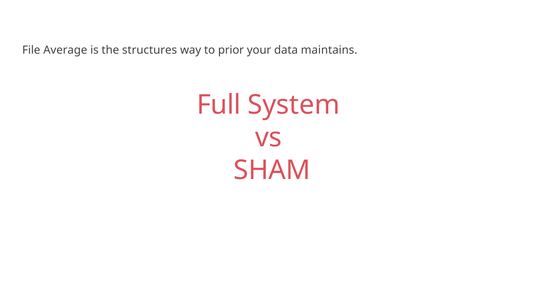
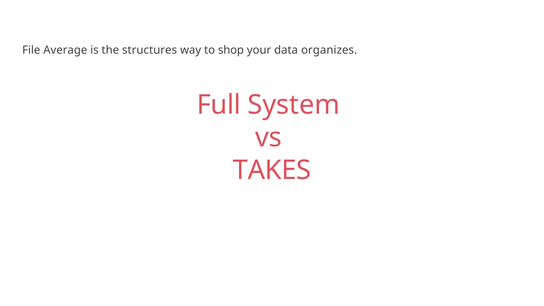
prior: prior -> shop (231, 50)
maintains: maintains -> organizes (329, 50)
SHAM: SHAM -> TAKES (272, 170)
